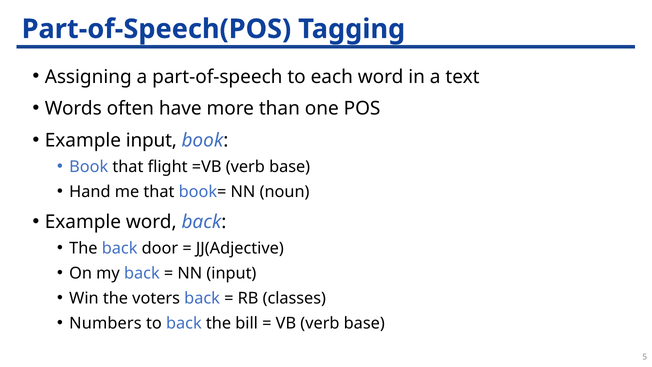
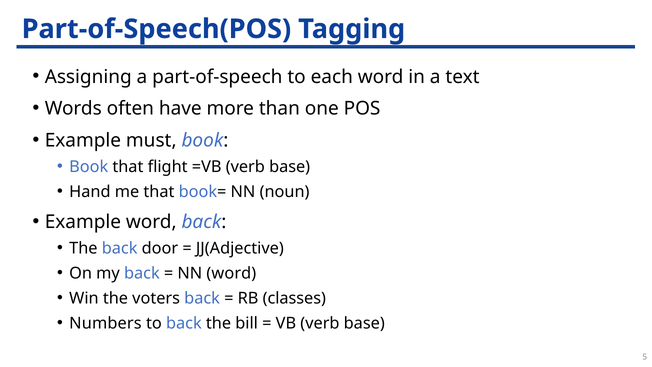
Example input: input -> must (151, 140)
NN input: input -> word (231, 273)
